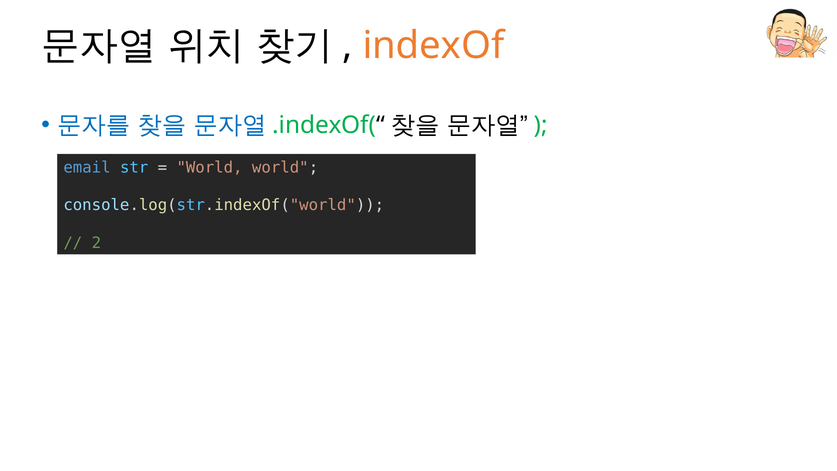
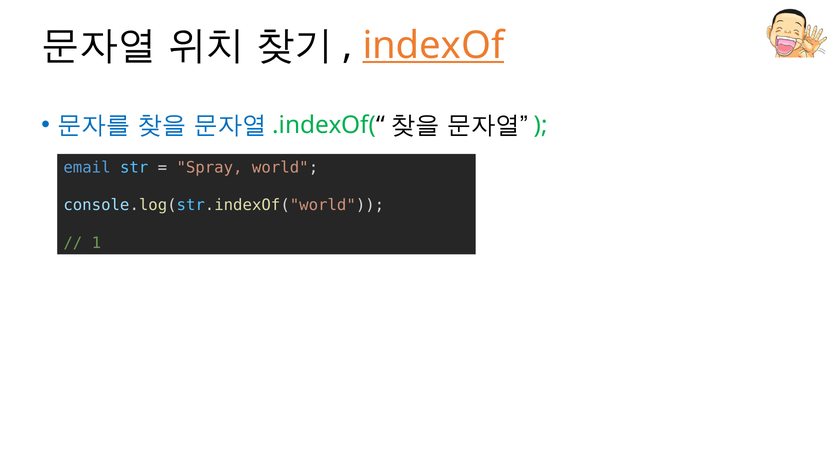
indexOf underline: none -> present (433, 45)
World: World -> Spray (210, 167)
2: 2 -> 1 (96, 243)
